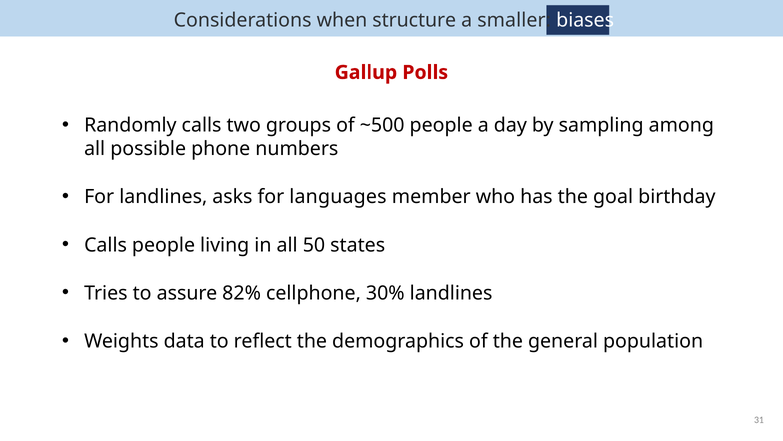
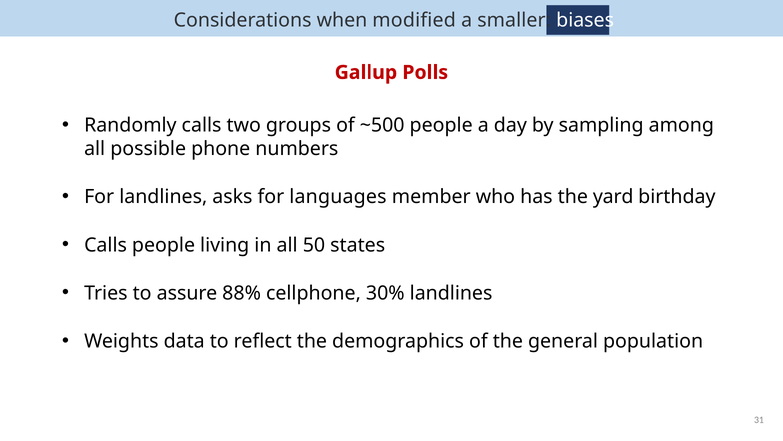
structure: structure -> modified (414, 20)
goal: goal -> yard (613, 197)
82%: 82% -> 88% (242, 293)
